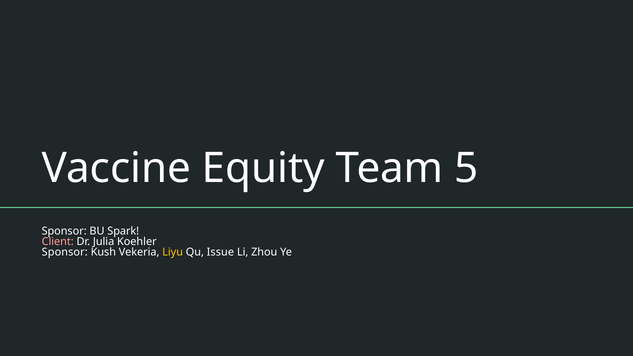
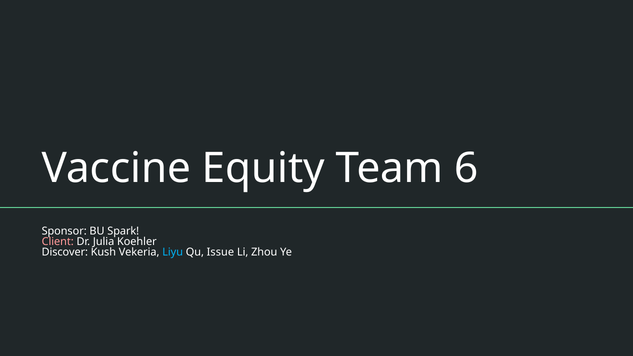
5: 5 -> 6 (466, 168)
Sponsor: Sponsor -> Discover (65, 252)
Liyu colour: yellow -> light blue (173, 252)
